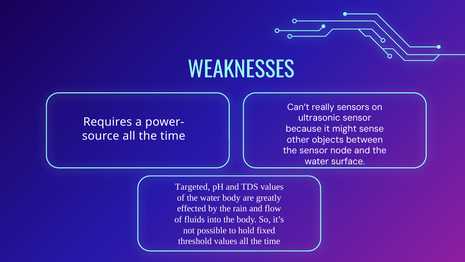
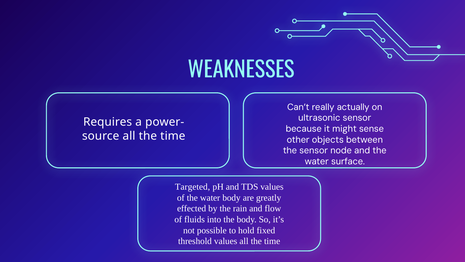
sensors: sensors -> actually (353, 107)
